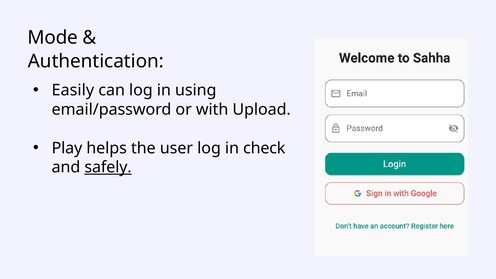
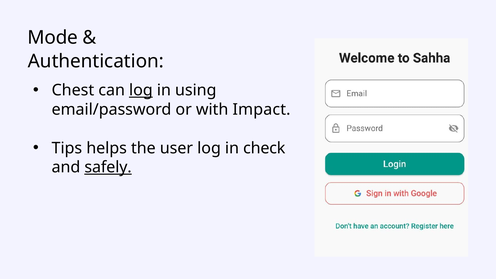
Easily: Easily -> Chest (73, 90)
log underline: none -> present (141, 90)
Upload: Upload -> Impact (262, 110)
Play: Play -> Tips (67, 148)
